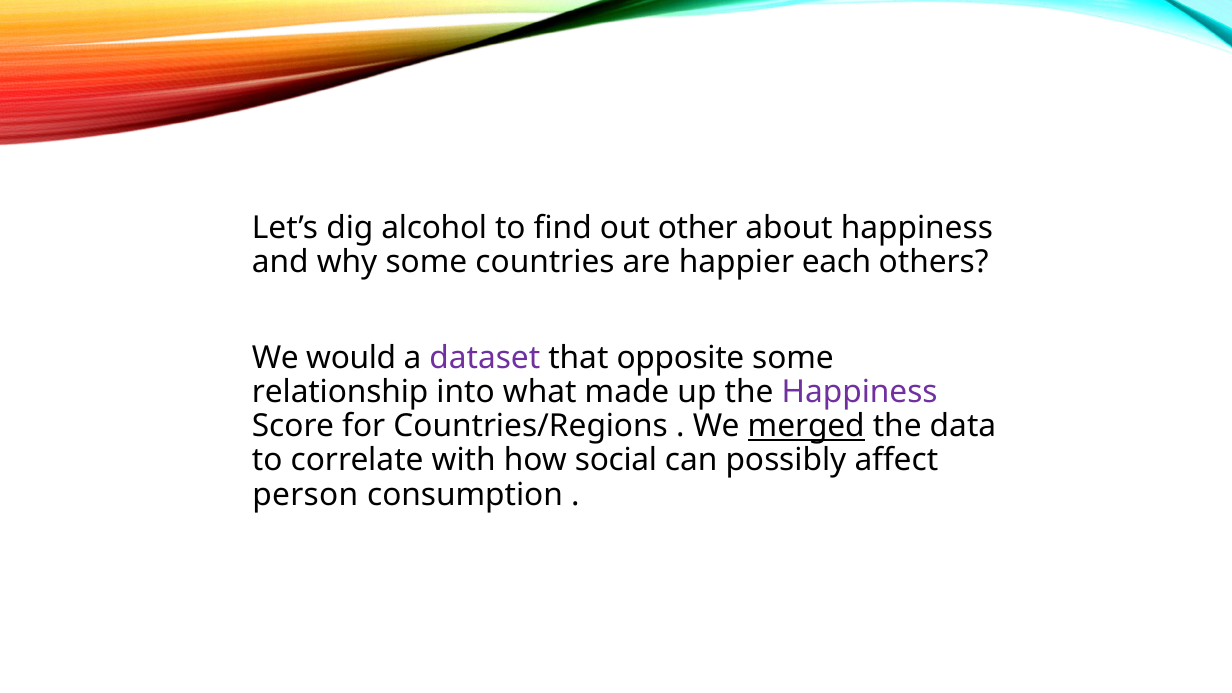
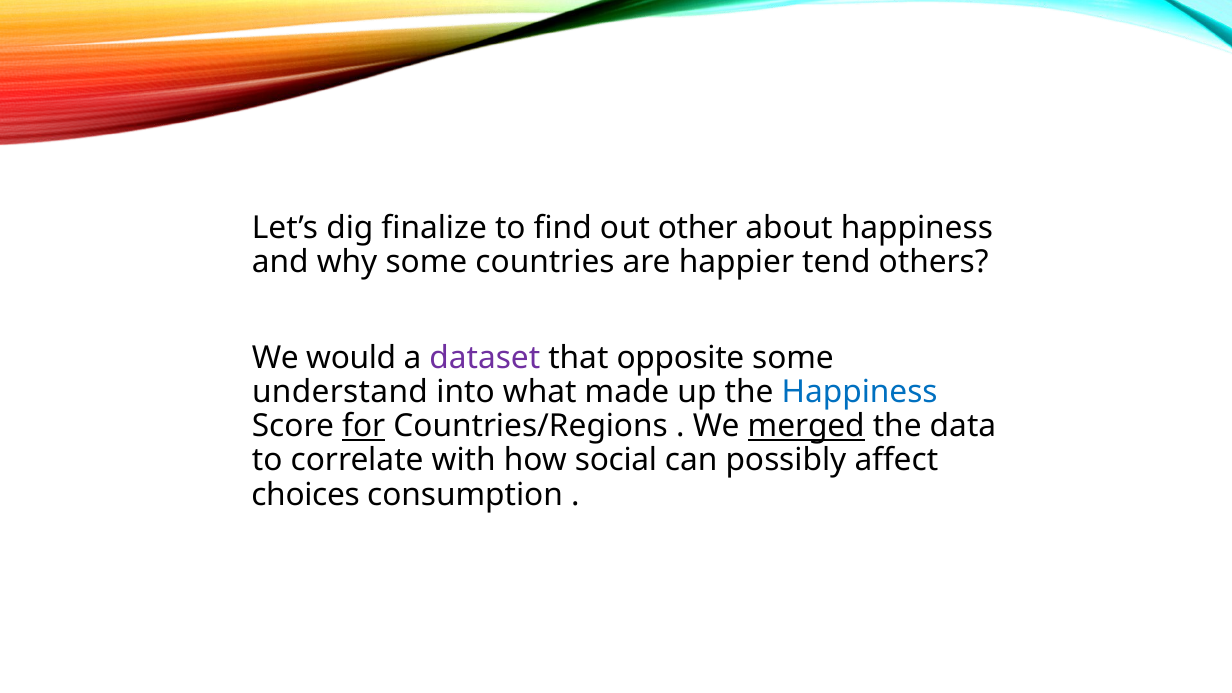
alcohol: alcohol -> finalize (434, 228)
each: each -> tend (836, 262)
relationship: relationship -> understand (340, 392)
Happiness colour: purple -> blue (860, 392)
for underline: none -> present (364, 426)
person: person -> choices (306, 495)
